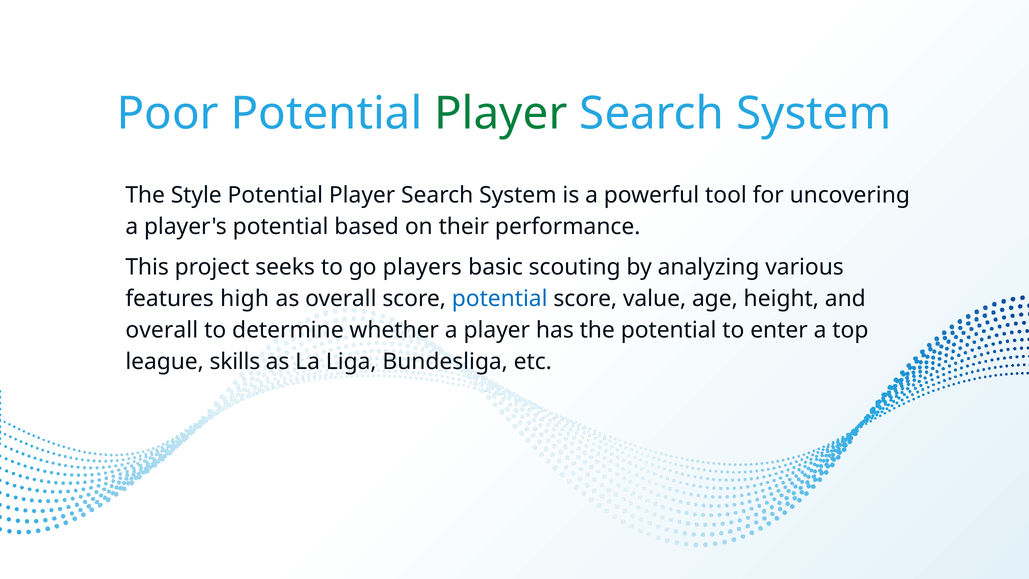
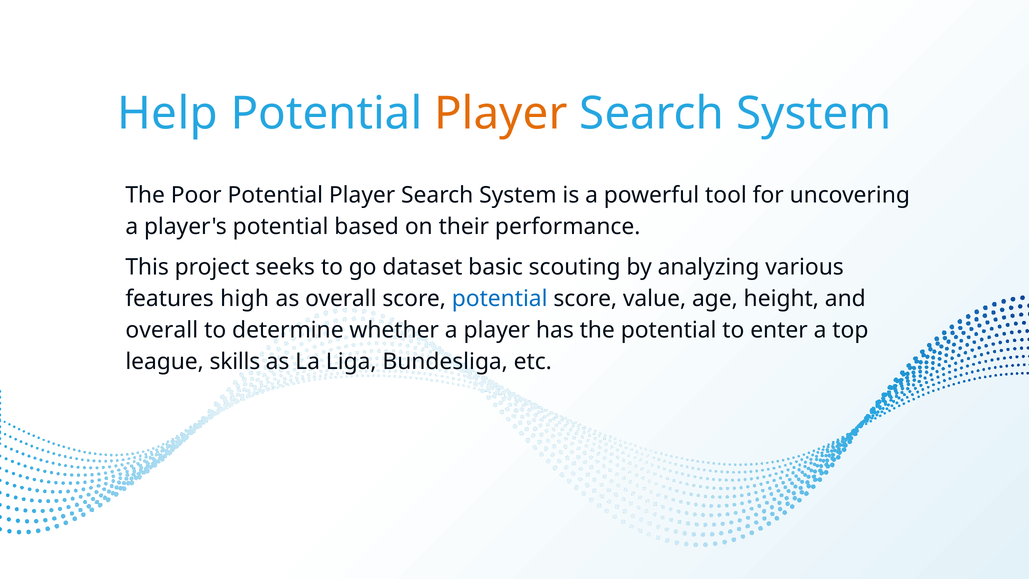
Poor: Poor -> Help (168, 114)
Player colour: green -> orange (501, 114)
Style: Style -> Poor (196, 195)
players: players -> dataset (422, 267)
